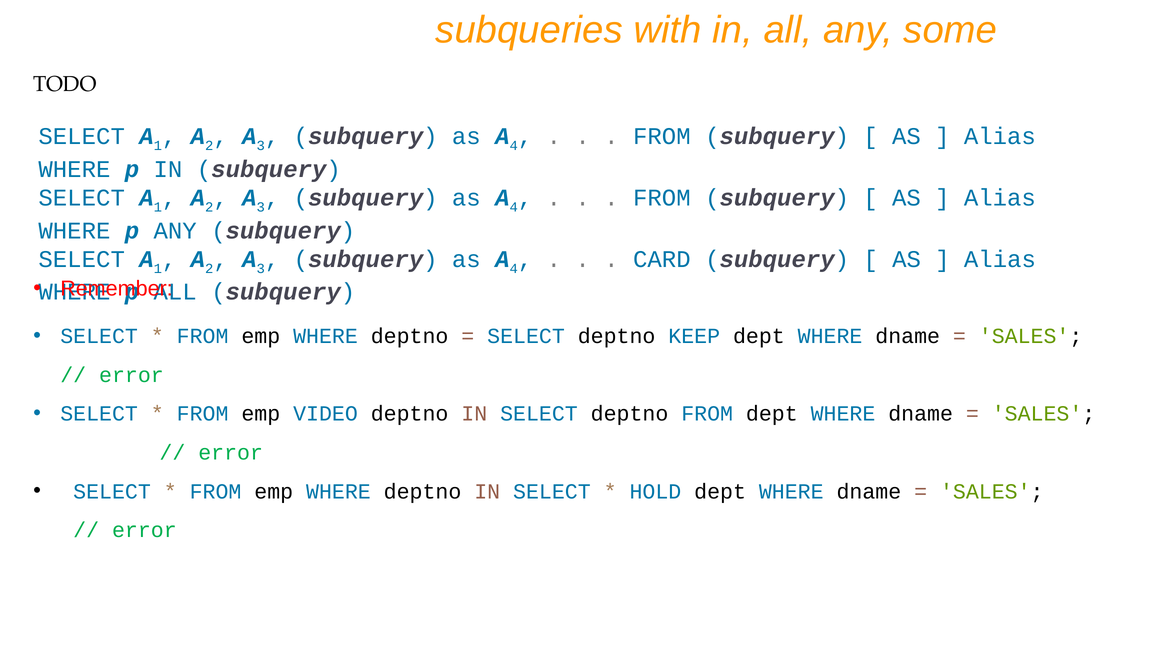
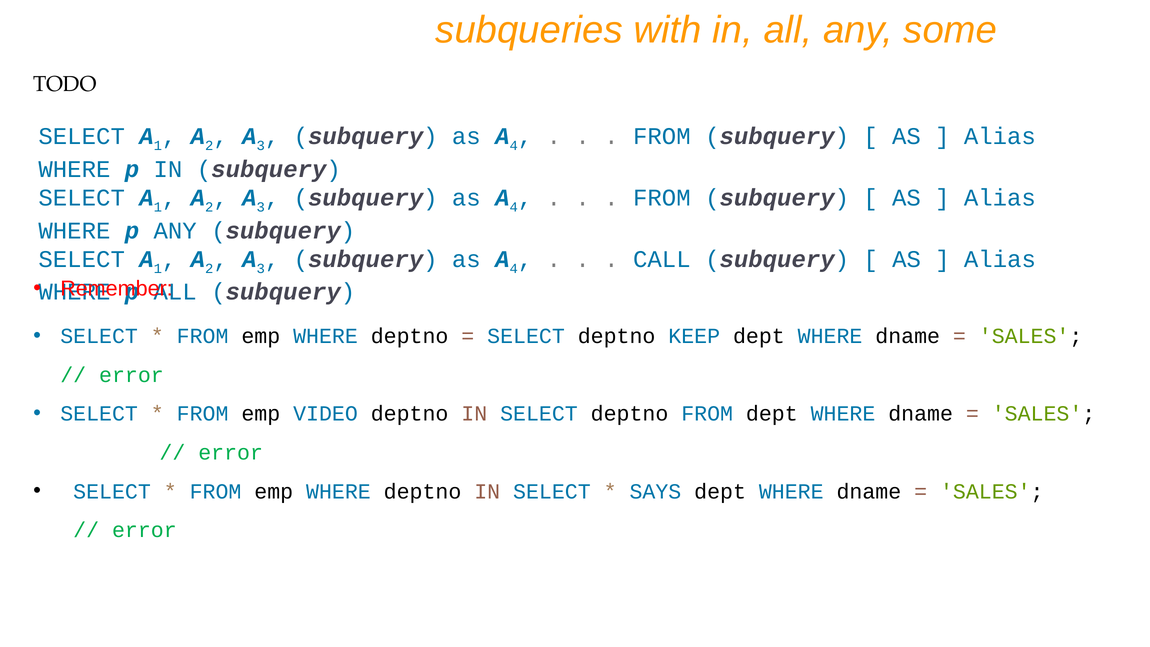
CARD: CARD -> CALL (662, 259)
HOLD: HOLD -> SAYS (655, 491)
